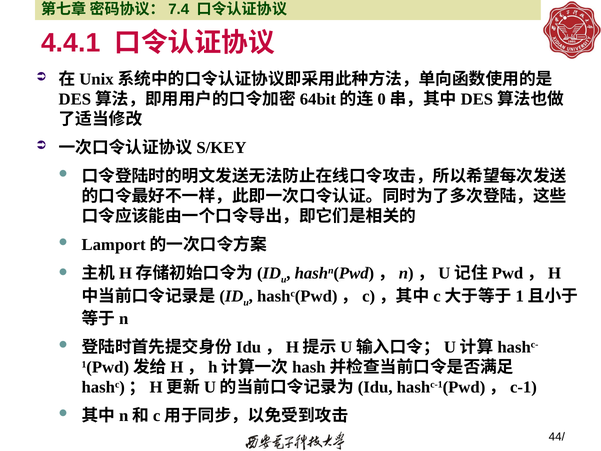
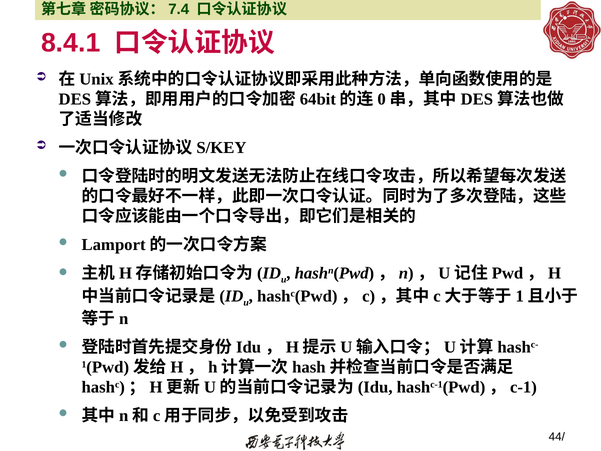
4.4.1: 4.4.1 -> 8.4.1 (71, 43)
